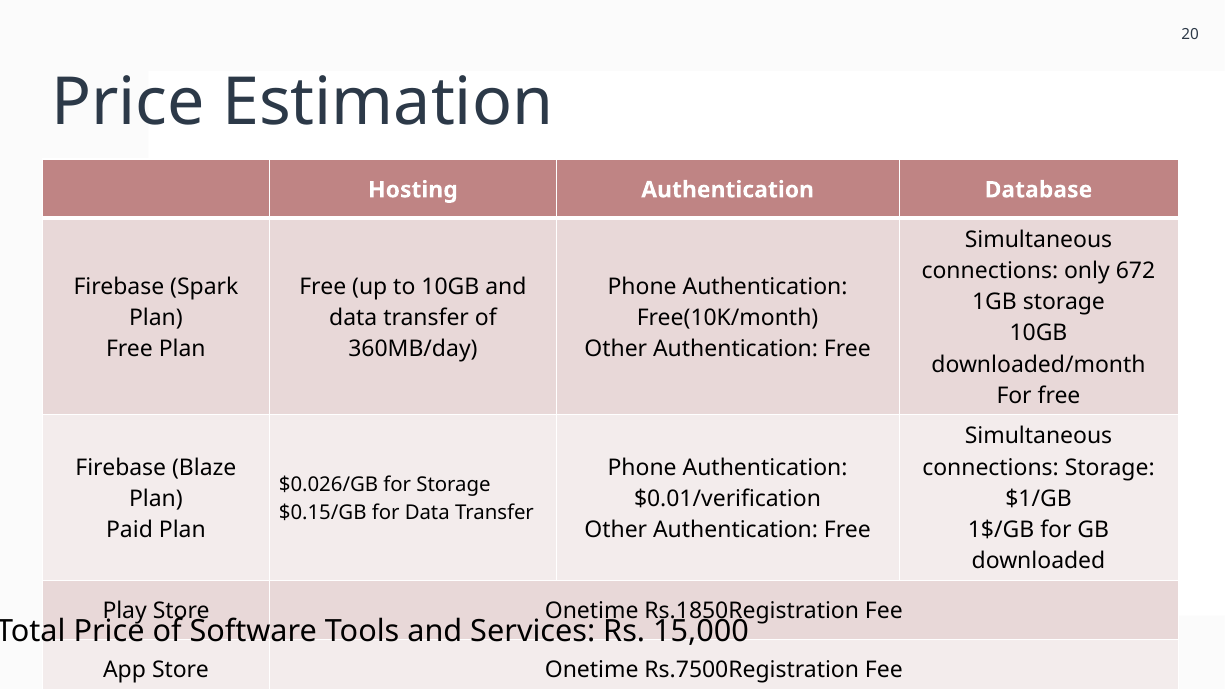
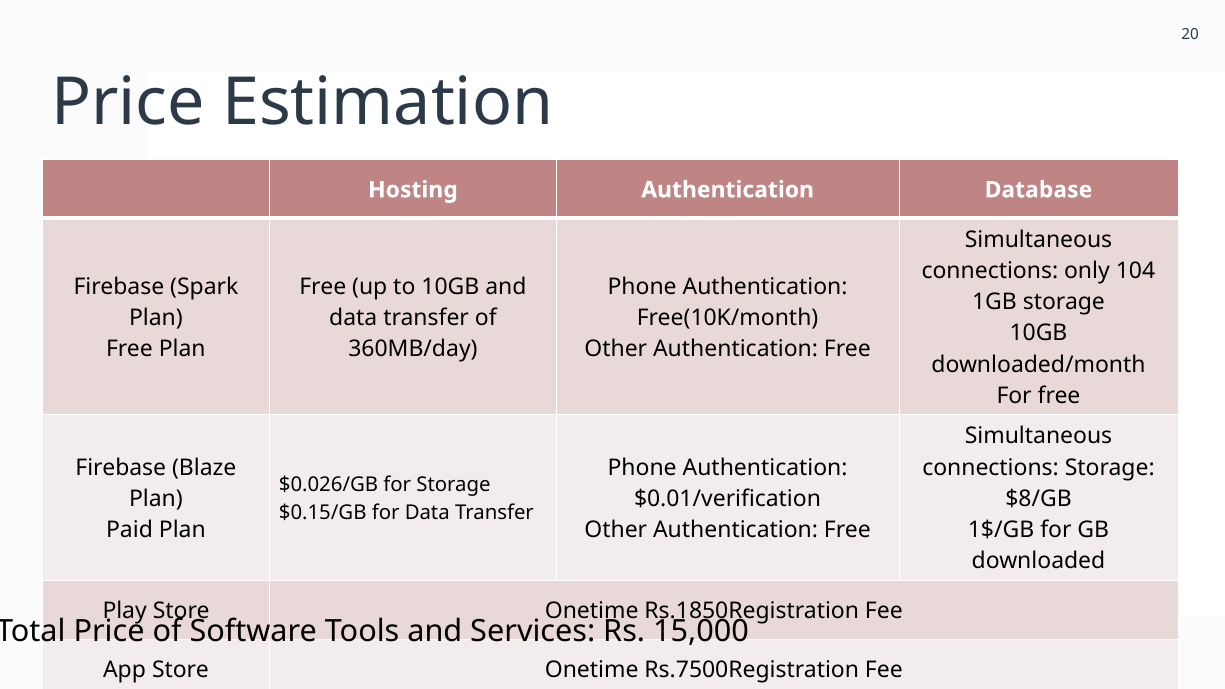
672: 672 -> 104 (1135, 271)
$1/GB: $1/GB -> $8/GB (1039, 499)
